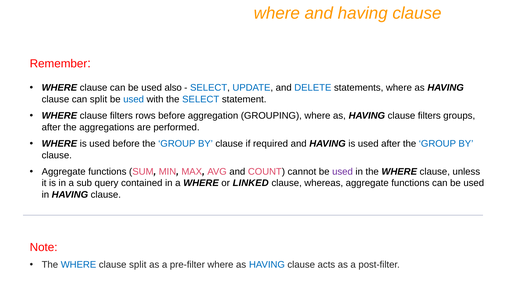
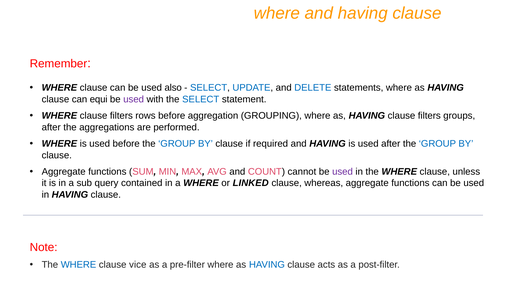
can split: split -> equi (99, 99)
used colour: blue -> purple (134, 99)
clause split: split -> vice (138, 265)
